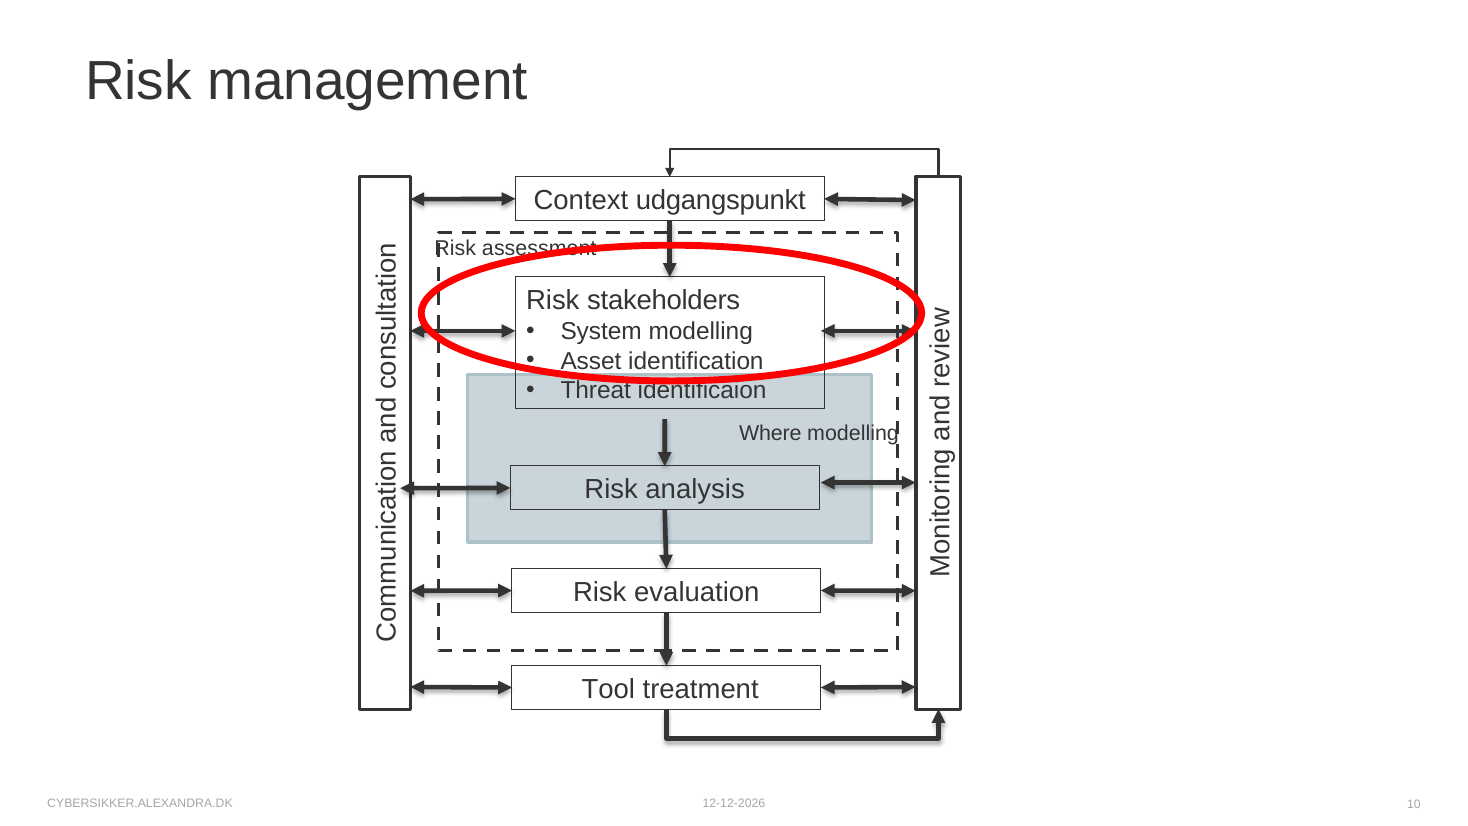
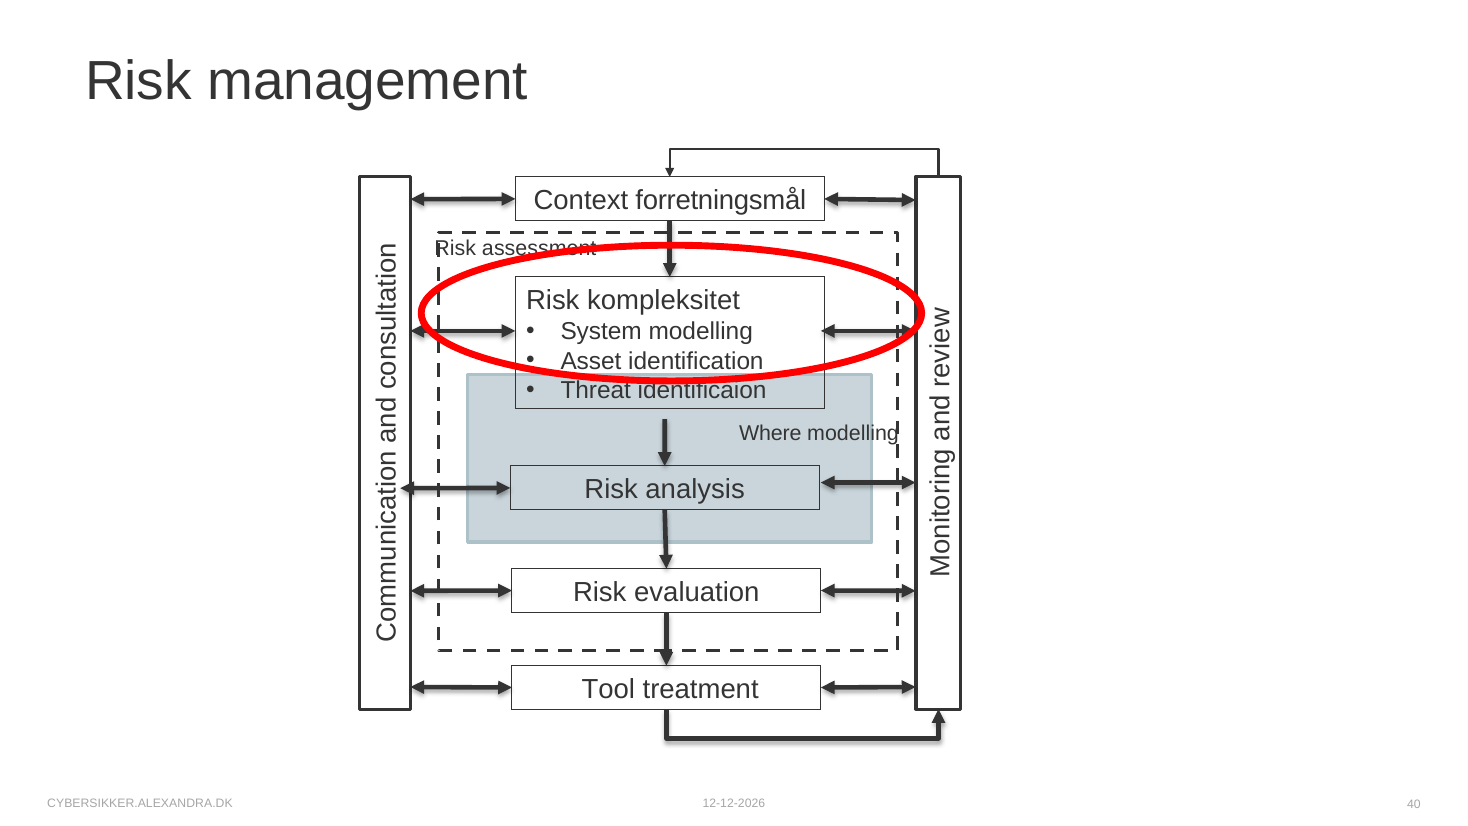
udgangspunkt: udgangspunkt -> forretningsmål (721, 201)
stakeholders: stakeholders -> kompleksitet (664, 301)
10: 10 -> 40 (1414, 804)
